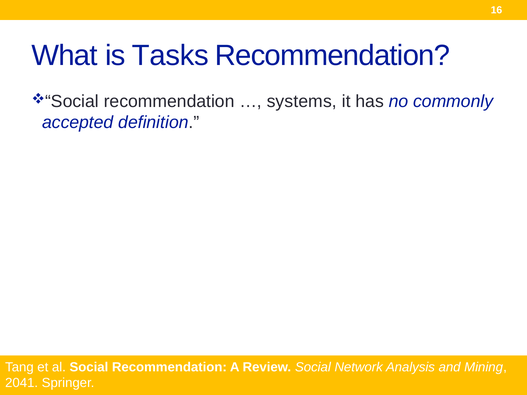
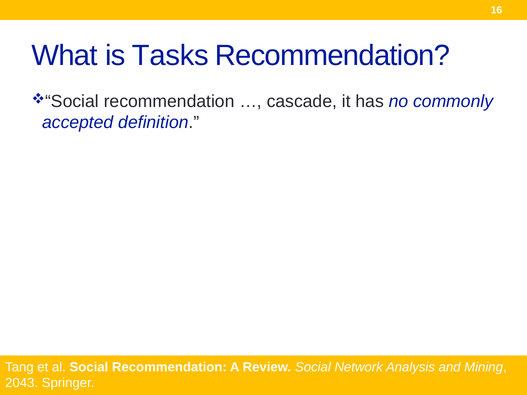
systems: systems -> cascade (302, 102)
2041: 2041 -> 2043 (22, 383)
